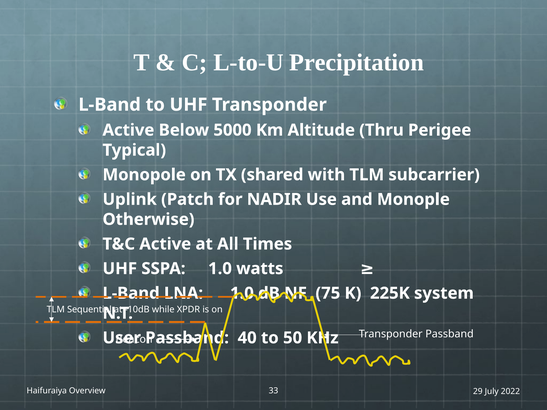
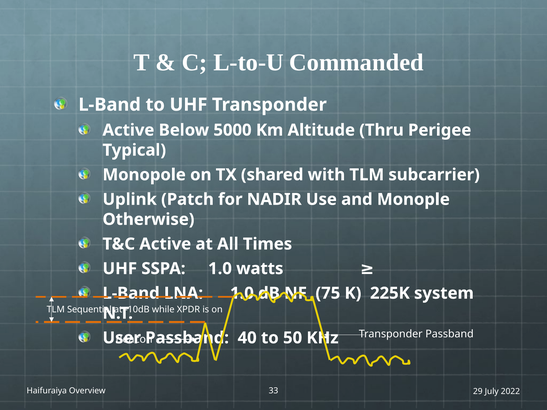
Precipitation: Precipitation -> Commanded (357, 62)
